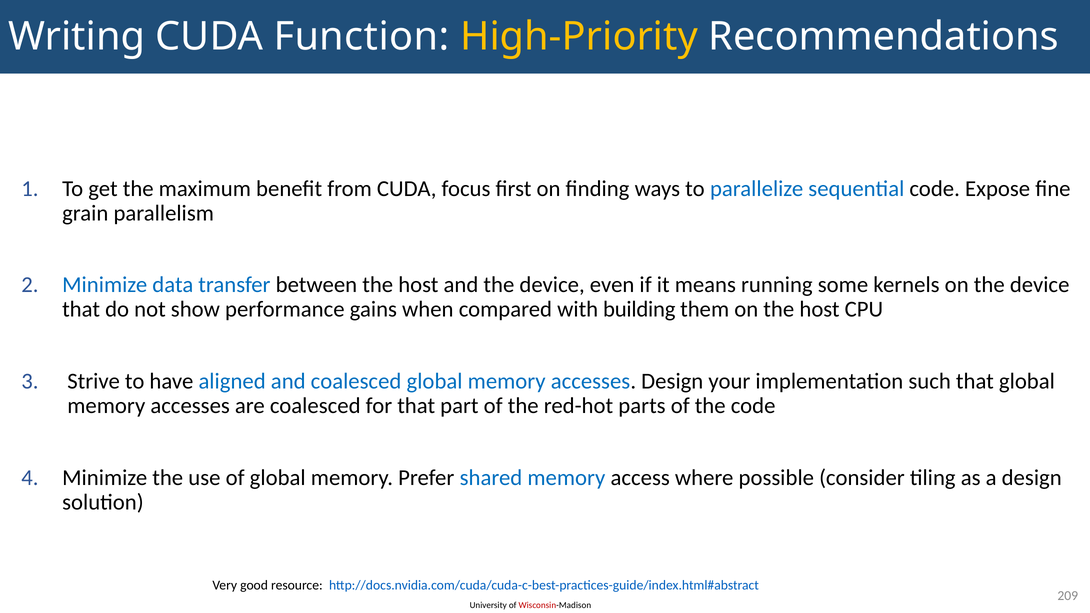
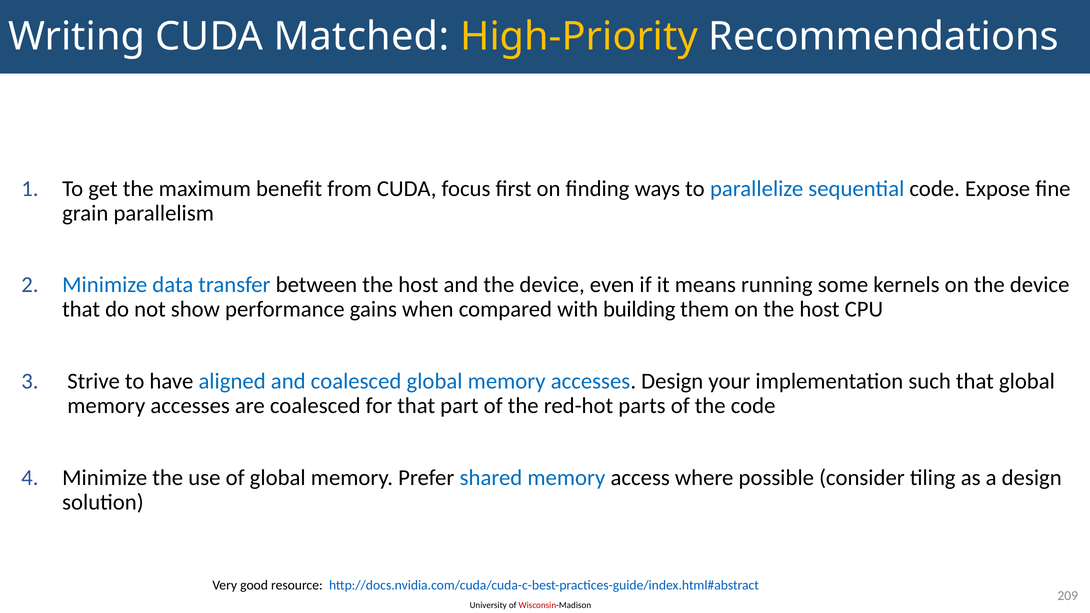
Function: Function -> Matched (361, 37)
